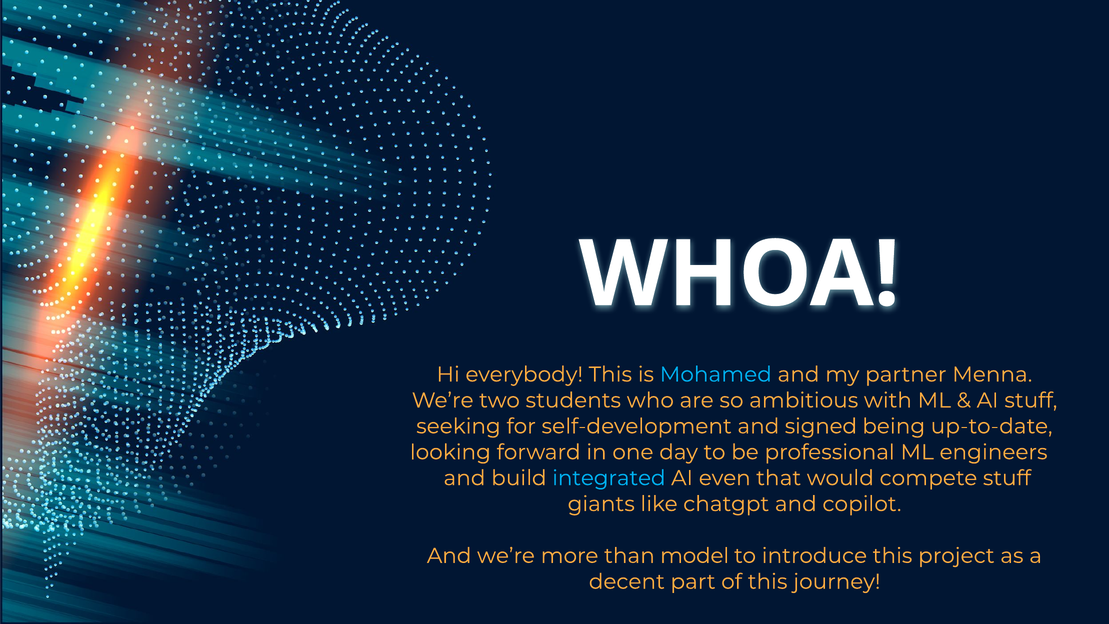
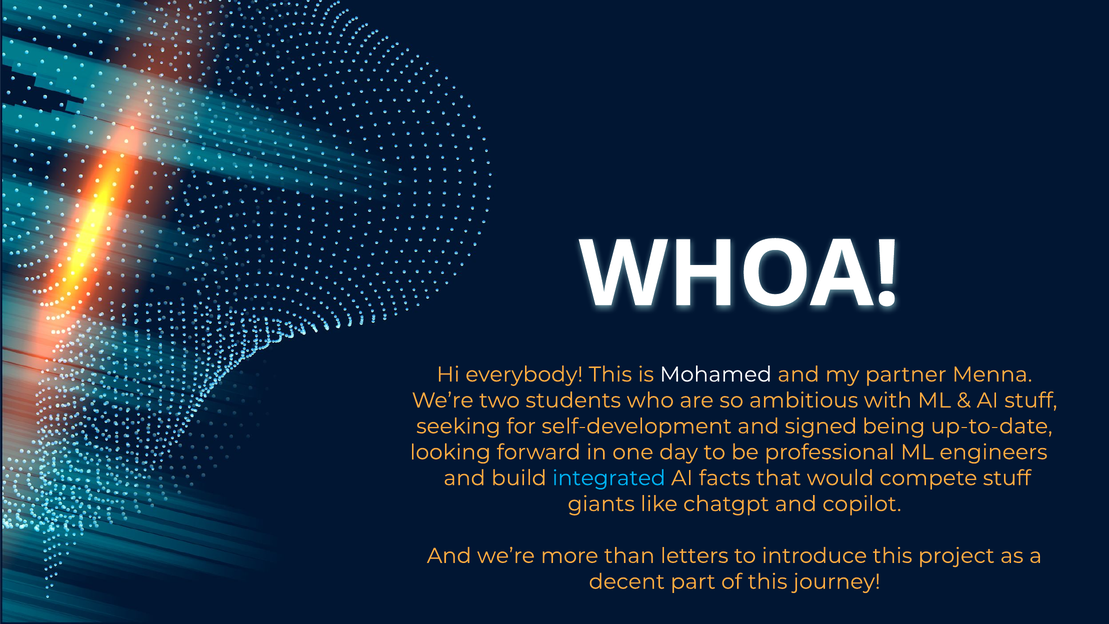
Mohamed colour: light blue -> white (716, 374)
even: even -> facts (725, 478)
model: model -> letters (695, 556)
